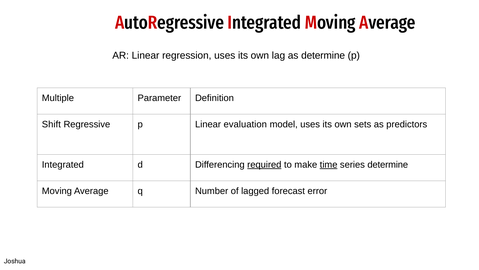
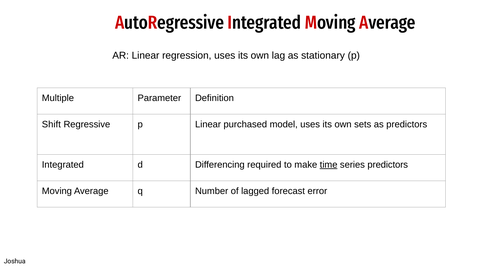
as determine: determine -> stationary (323, 55)
evaluation: evaluation -> purchased (245, 124)
required underline: present -> none (264, 164)
series determine: determine -> predictors (388, 164)
